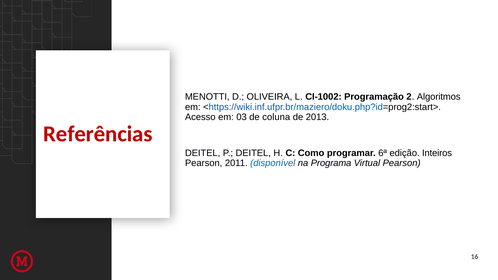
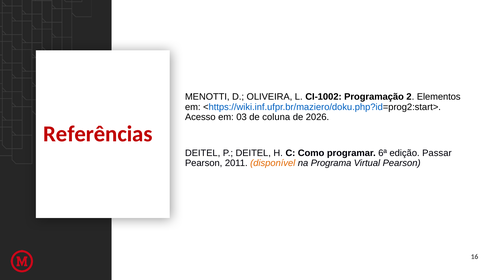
Algoritmos: Algoritmos -> Elementos (439, 97)
2013: 2013 -> 2026 (317, 117)
Inteiros: Inteiros -> Passar (437, 153)
disponível colour: blue -> orange (273, 163)
